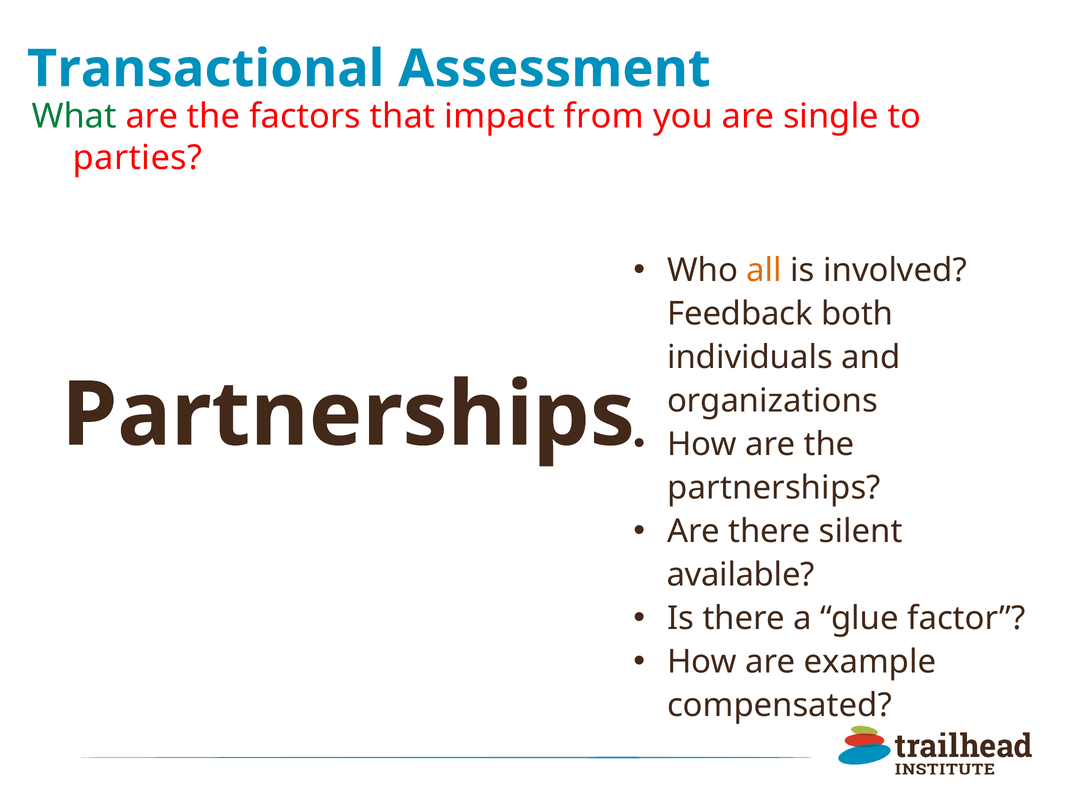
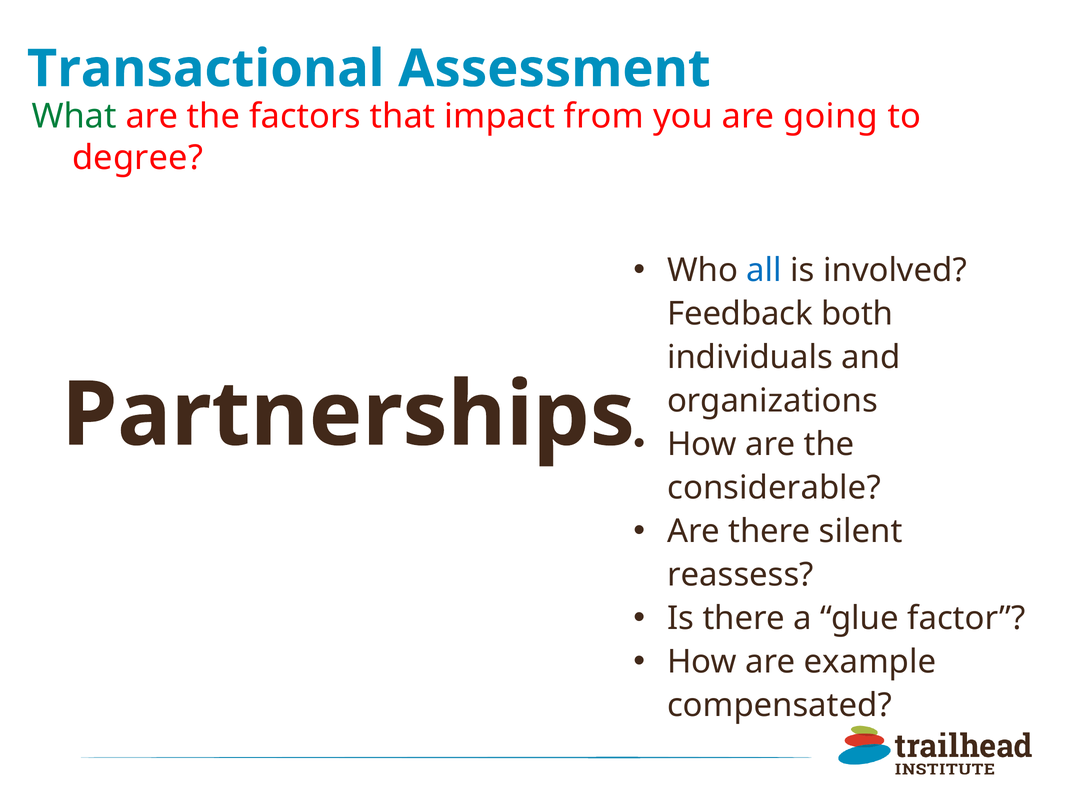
single: single -> going (831, 116)
parties: parties -> degree (138, 158)
all colour: orange -> blue (764, 271)
partnerships: partnerships -> considerable (774, 488)
available: available -> reassess (740, 575)
